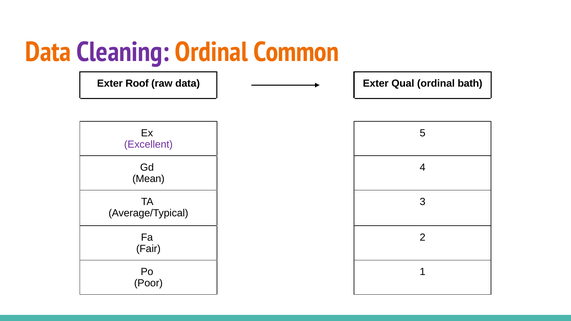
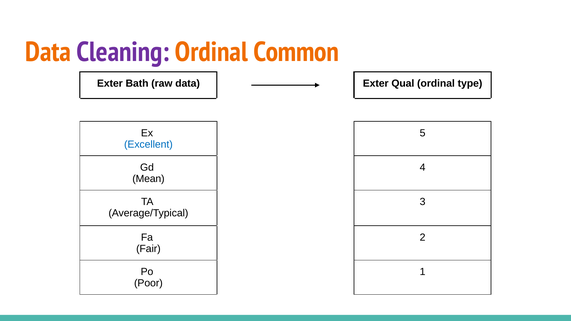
Roof: Roof -> Bath (137, 84)
bath: bath -> type (470, 84)
Excellent colour: purple -> blue (148, 145)
